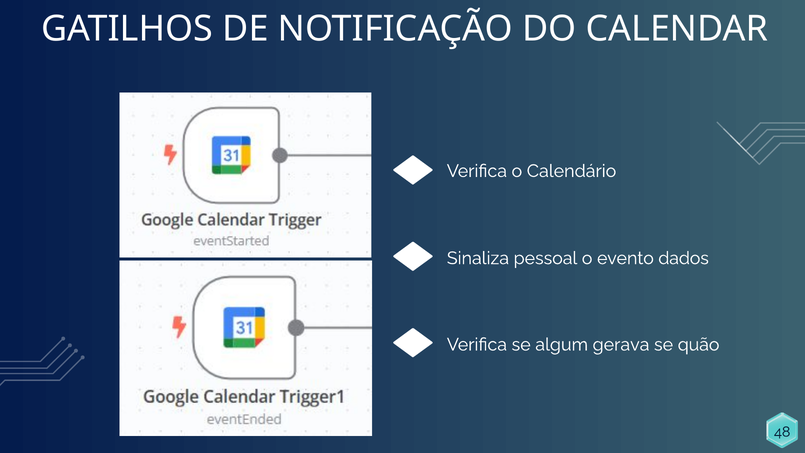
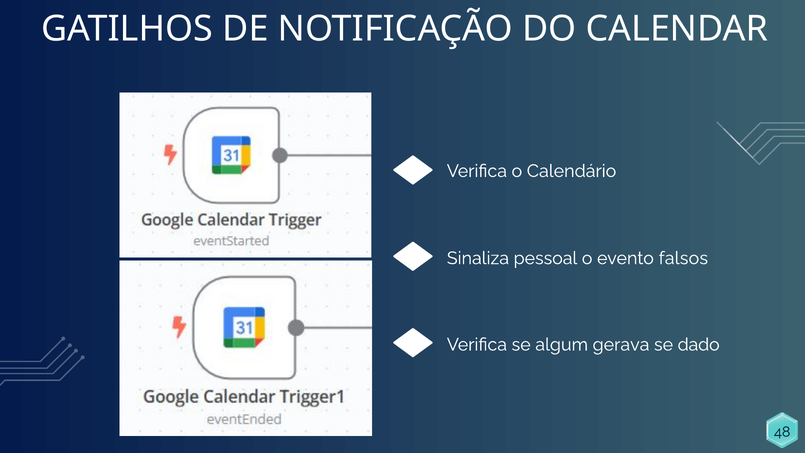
dados: dados -> falsos (683, 258)
quão: quão -> dado (699, 344)
